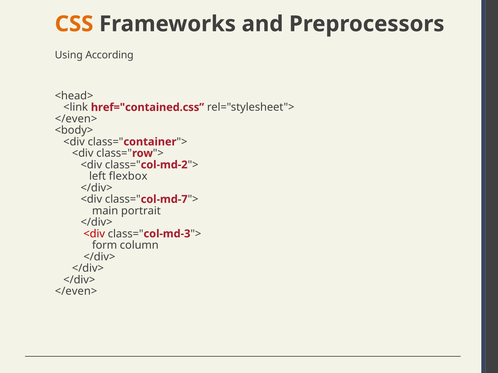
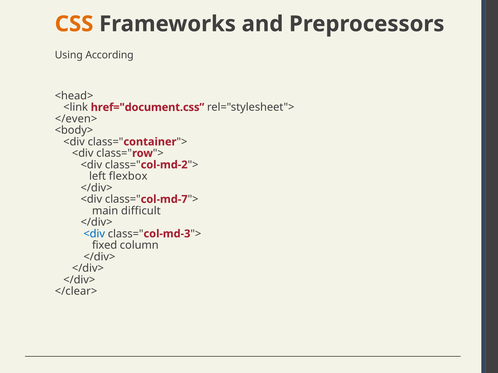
href="contained.css: href="contained.css -> href="document.css (148, 107)
portrait: portrait -> difficult (141, 211)
<div colour: red -> blue (94, 234)
form: form -> fixed (105, 246)
</even>: </even> -> </clear> (76, 292)
